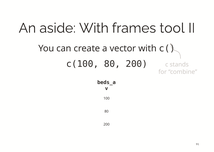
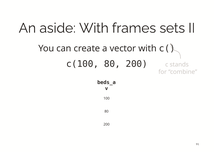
tool: tool -> sets (172, 28)
